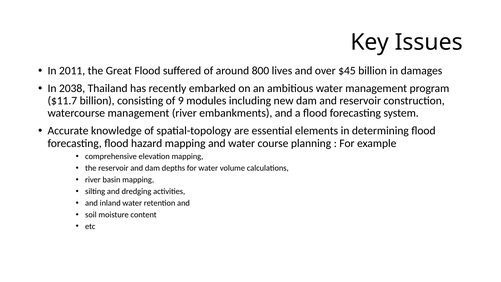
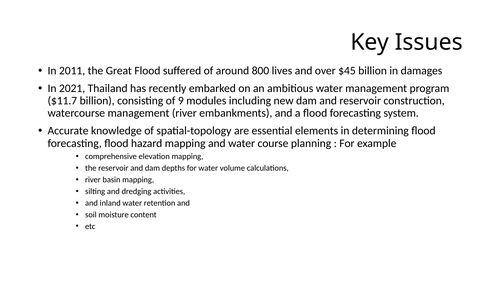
2038: 2038 -> 2021 (72, 88)
